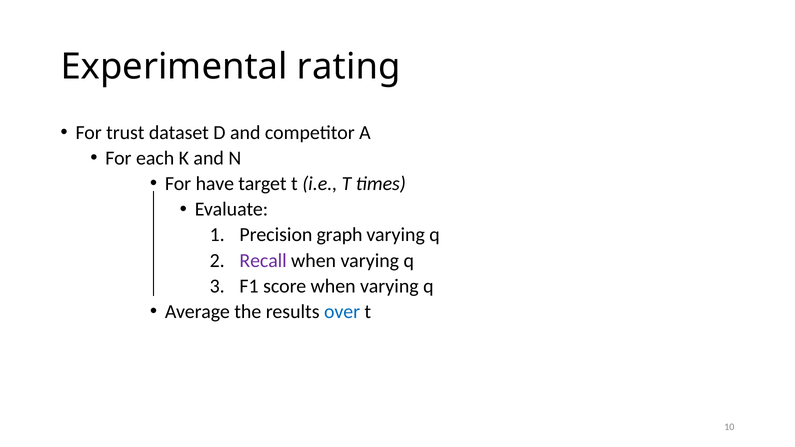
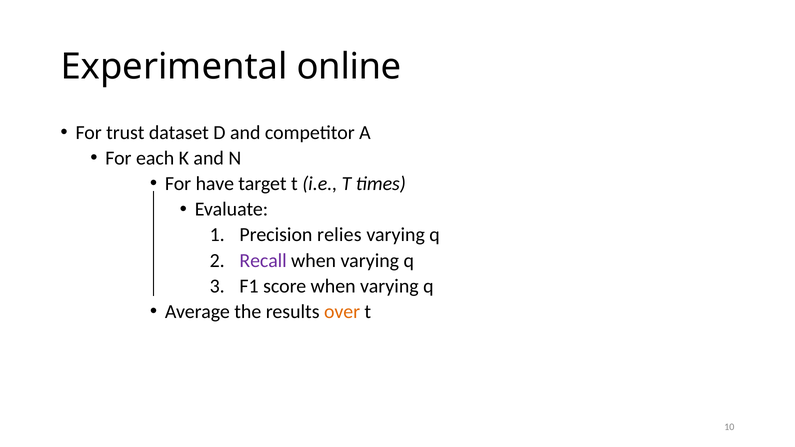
rating: rating -> online (349, 67)
graph: graph -> relies (339, 235)
over colour: blue -> orange (342, 312)
